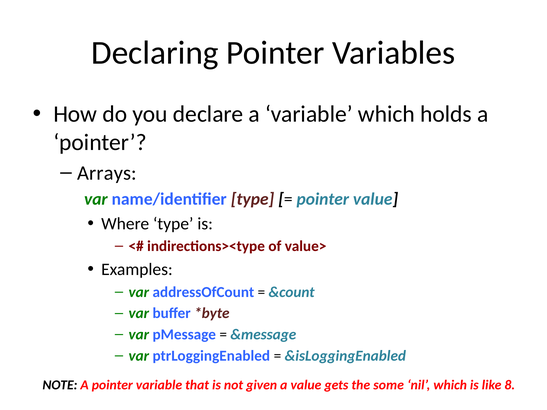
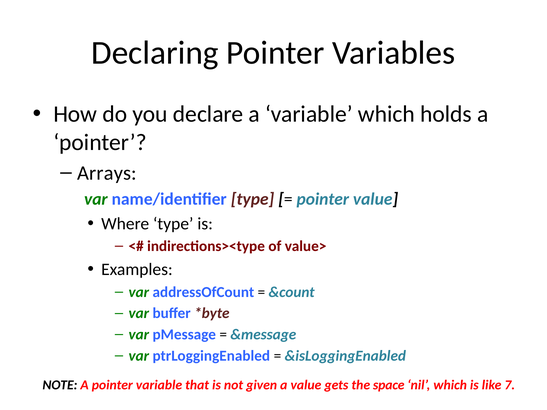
some: some -> space (389, 385)
8: 8 -> 7 (510, 385)
